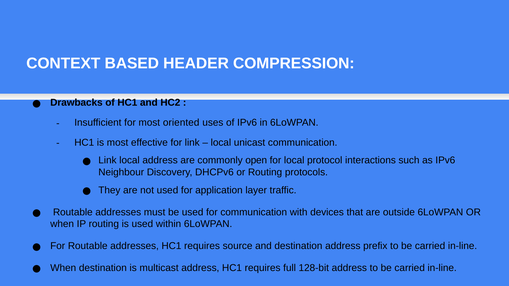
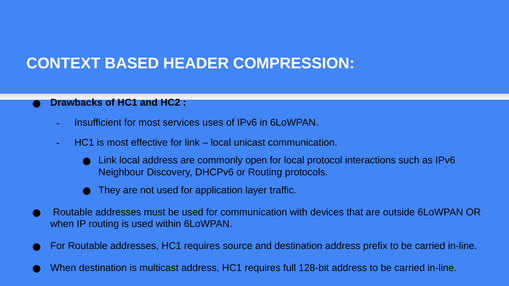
oriented: oriented -> services (181, 123)
